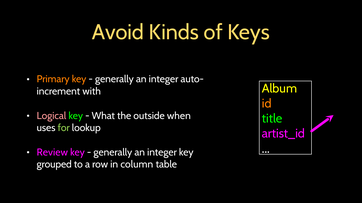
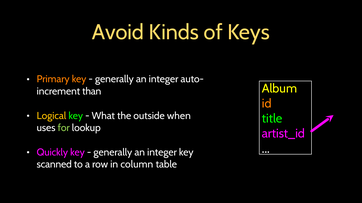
with: with -> than (92, 91)
Logical colour: pink -> yellow (51, 116)
Review: Review -> Quickly (52, 153)
grouped: grouped -> scanned (54, 165)
